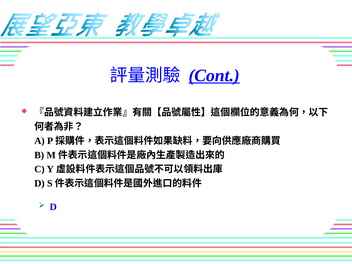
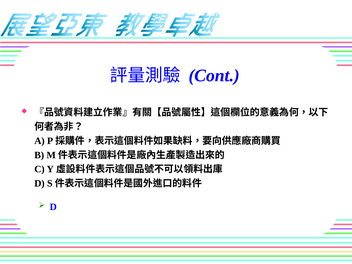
Cont underline: present -> none (214, 75)
